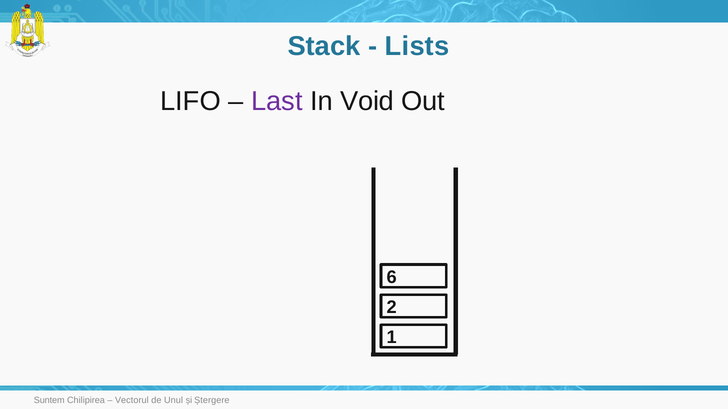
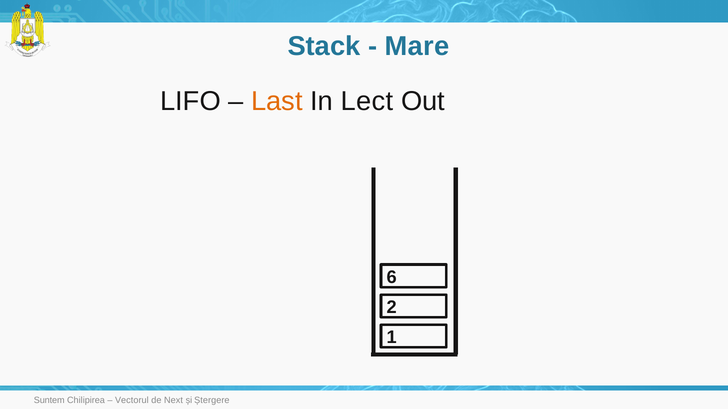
Lists: Lists -> Mare (417, 46)
Last colour: purple -> orange (277, 102)
Void: Void -> Lect (367, 102)
Unul: Unul -> Next (173, 401)
